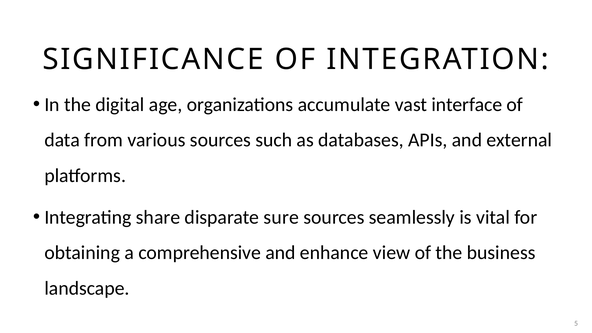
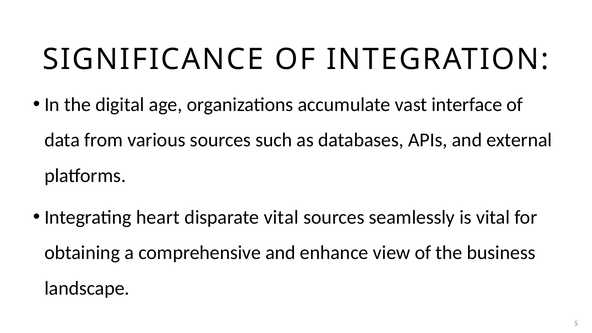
share: share -> heart (158, 217)
disparate sure: sure -> vital (281, 217)
